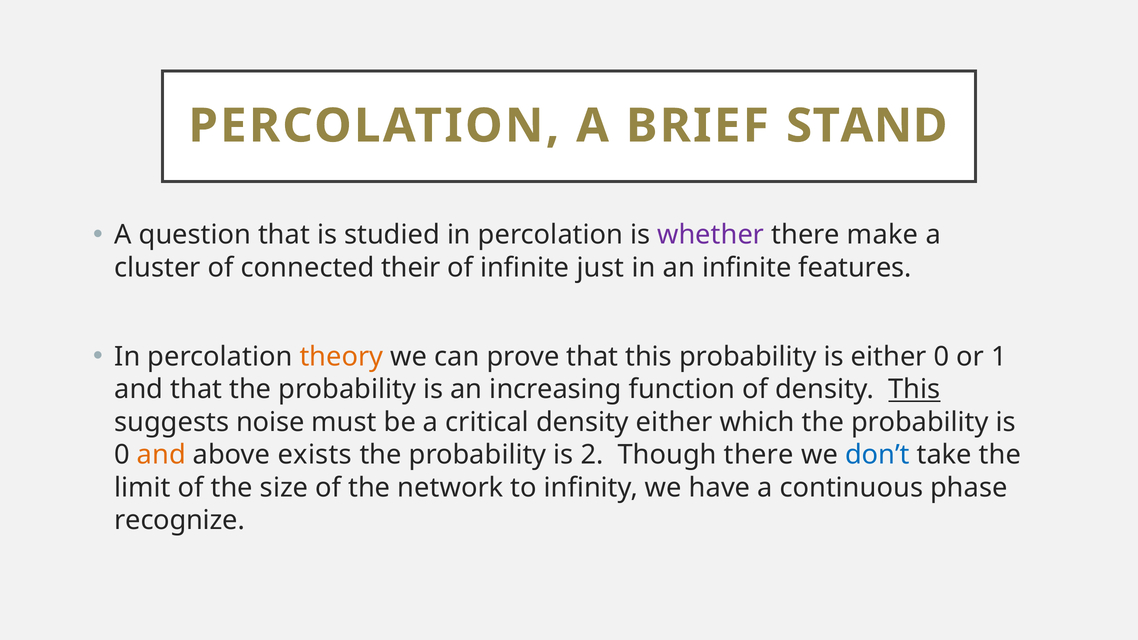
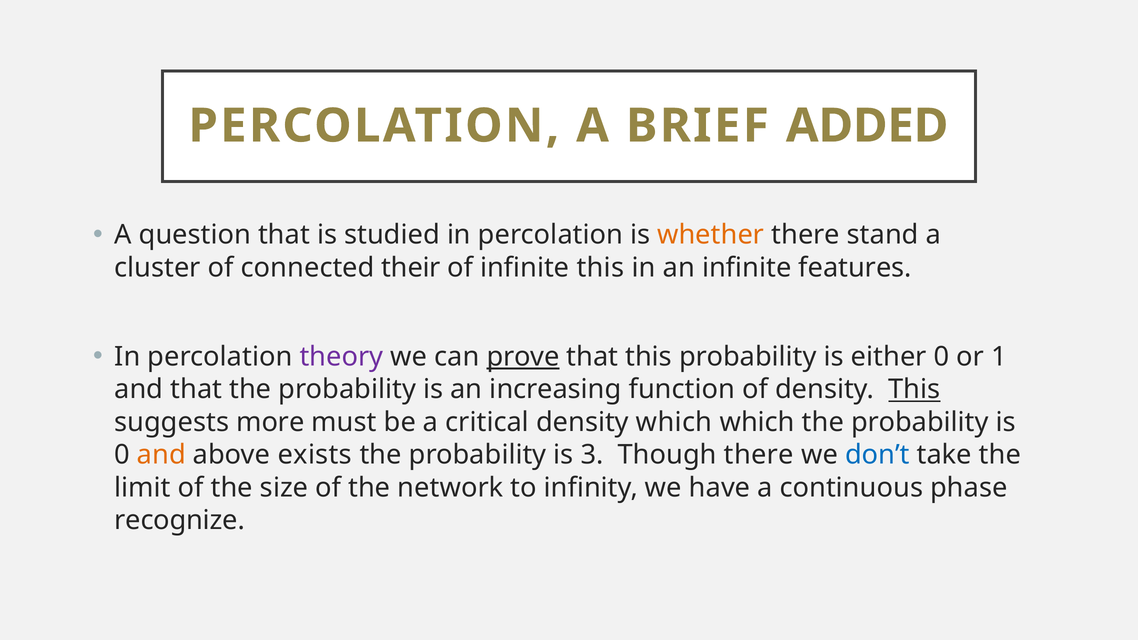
STAND: STAND -> ADDED (867, 126)
whether colour: purple -> orange (711, 235)
make: make -> stand (883, 235)
infinite just: just -> this (600, 268)
theory colour: orange -> purple (341, 357)
prove underline: none -> present (523, 357)
noise: noise -> more (270, 422)
density either: either -> which (674, 422)
2: 2 -> 3 (592, 455)
